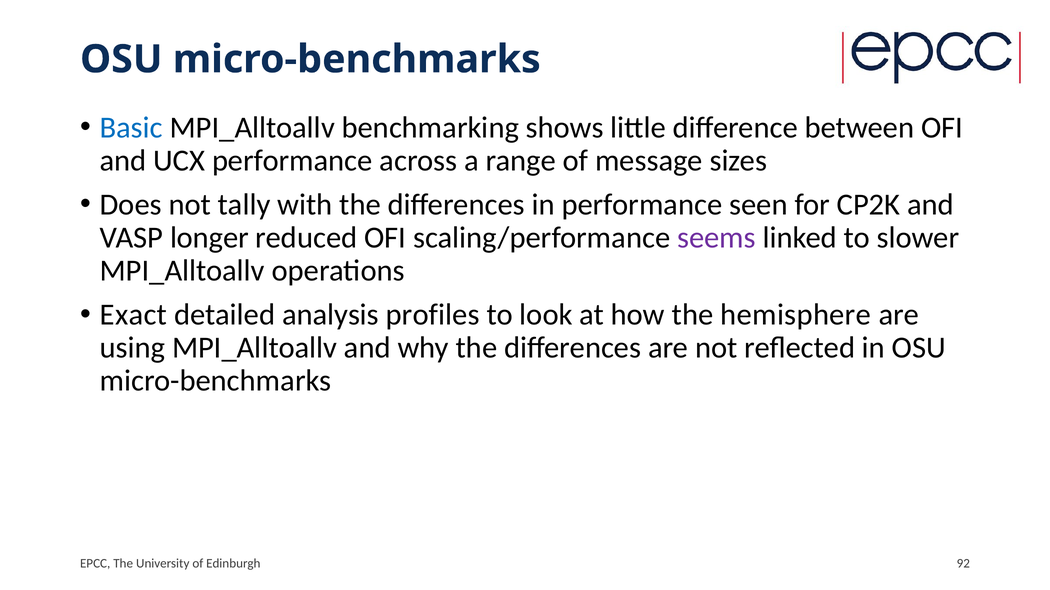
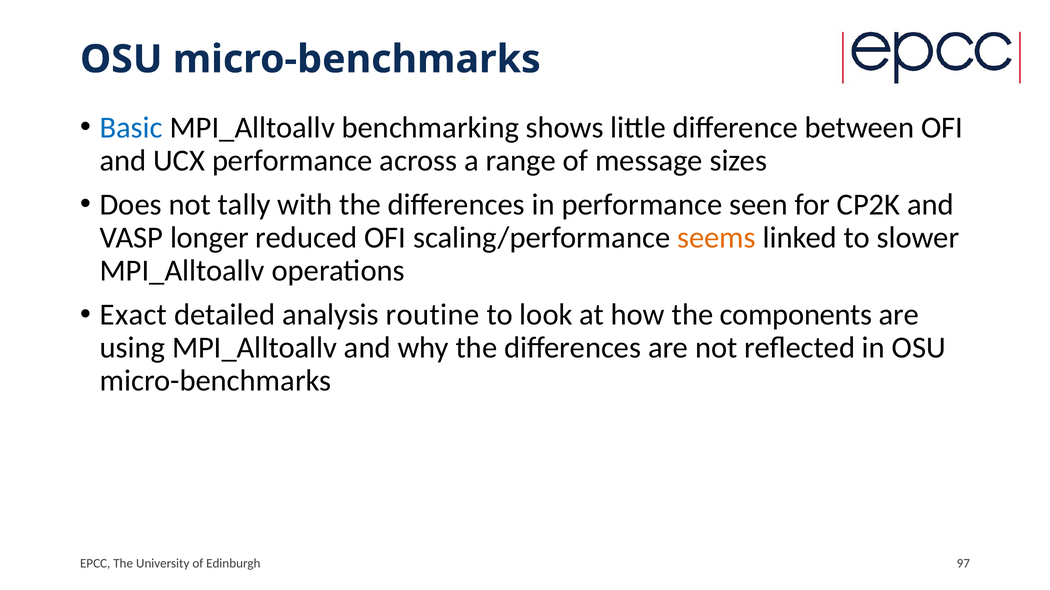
seems colour: purple -> orange (716, 238)
profiles: profiles -> routine (433, 315)
hemisphere: hemisphere -> components (796, 315)
92: 92 -> 97 (963, 564)
